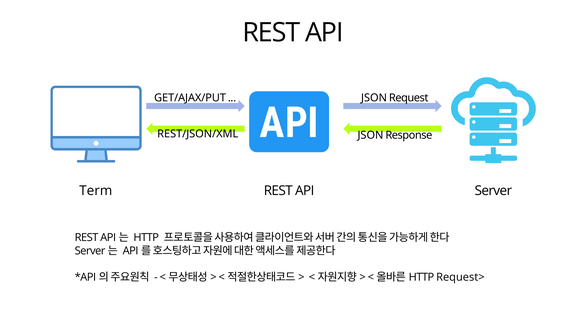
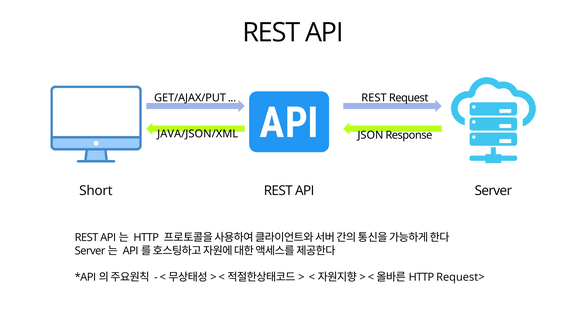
JSON: JSON -> REST (374, 98)
REST/JSON/XML: REST/JSON/XML -> JAVA/JSON/XML (198, 134)
Term: Term -> Short (96, 191)
